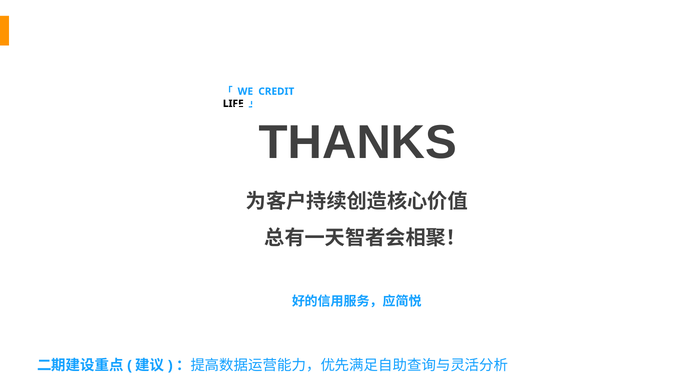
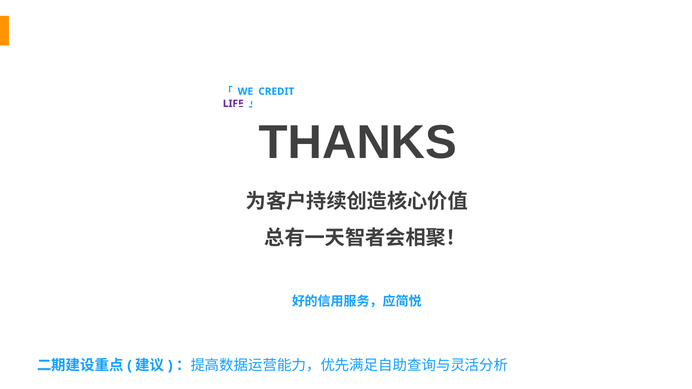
LIFE colour: black -> purple (233, 104)
